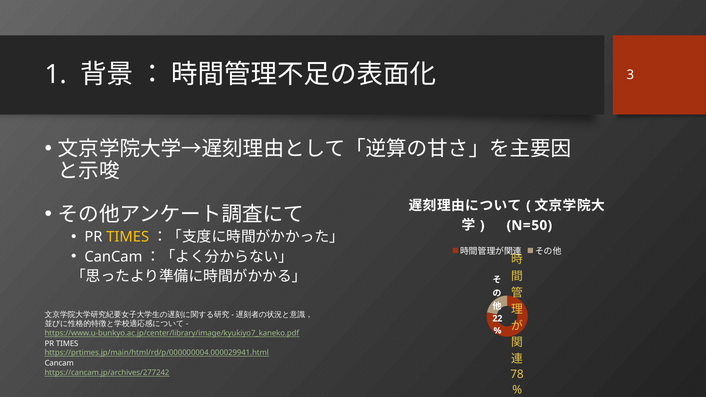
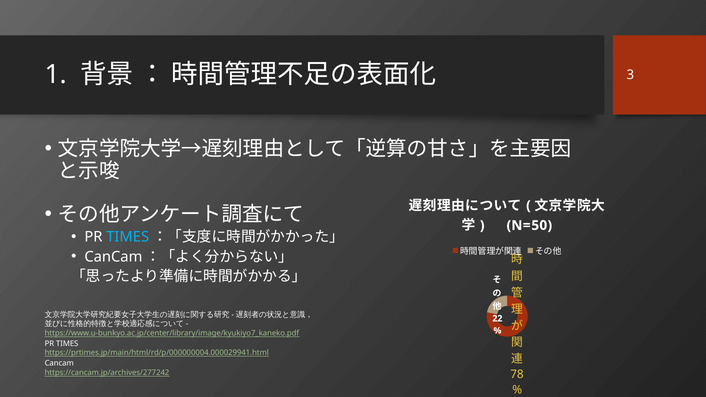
TIMES colour: yellow -> light blue (128, 237)
